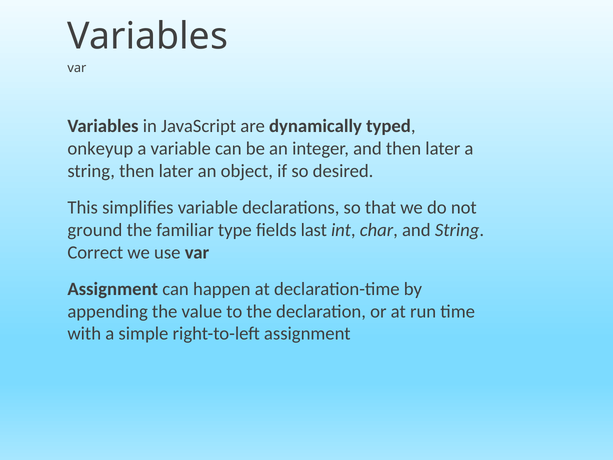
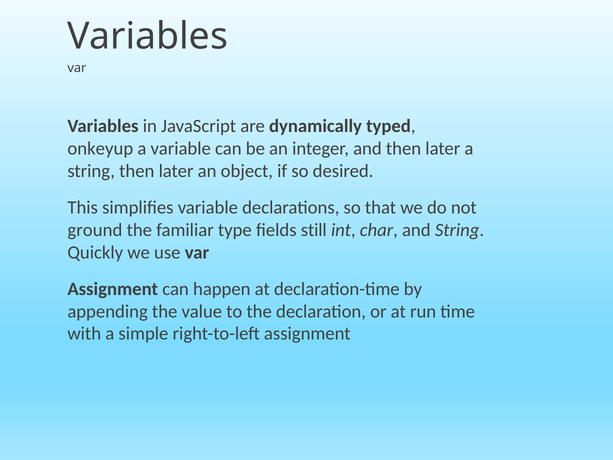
last: last -> still (314, 230)
Correct: Correct -> Quickly (95, 252)
